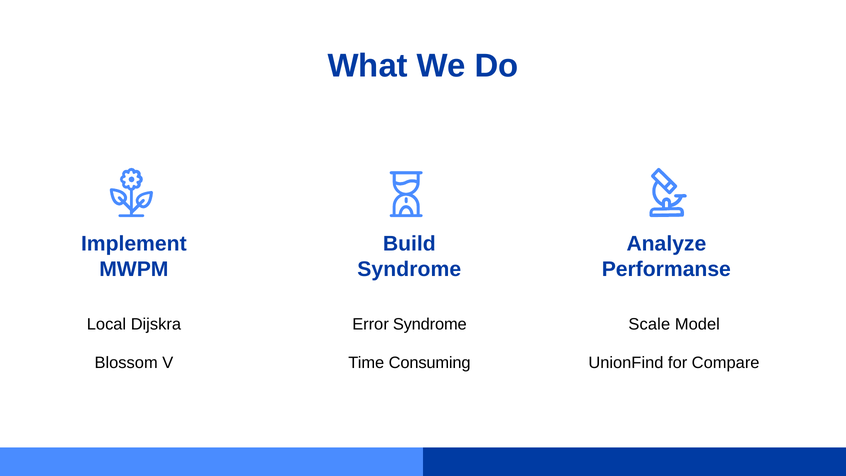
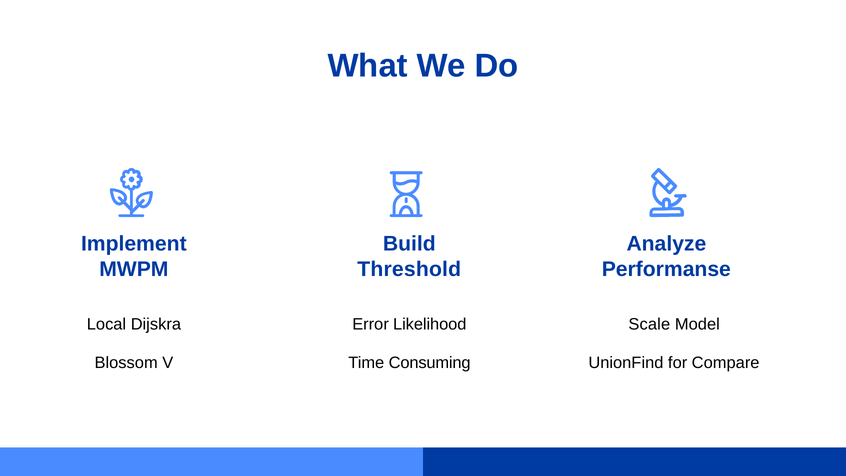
Syndrome: Syndrome -> Threshold (409, 269)
Error Syndrome: Syndrome -> Likelihood (430, 324)
